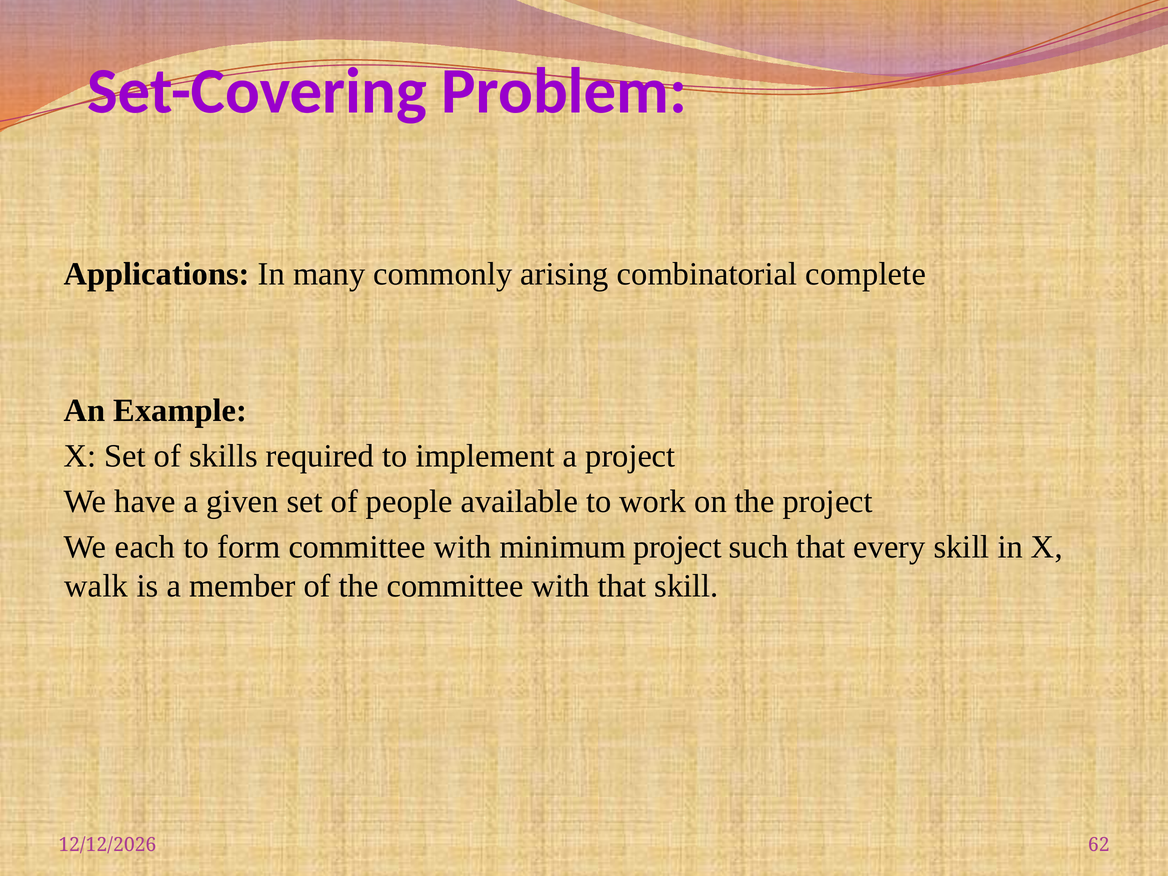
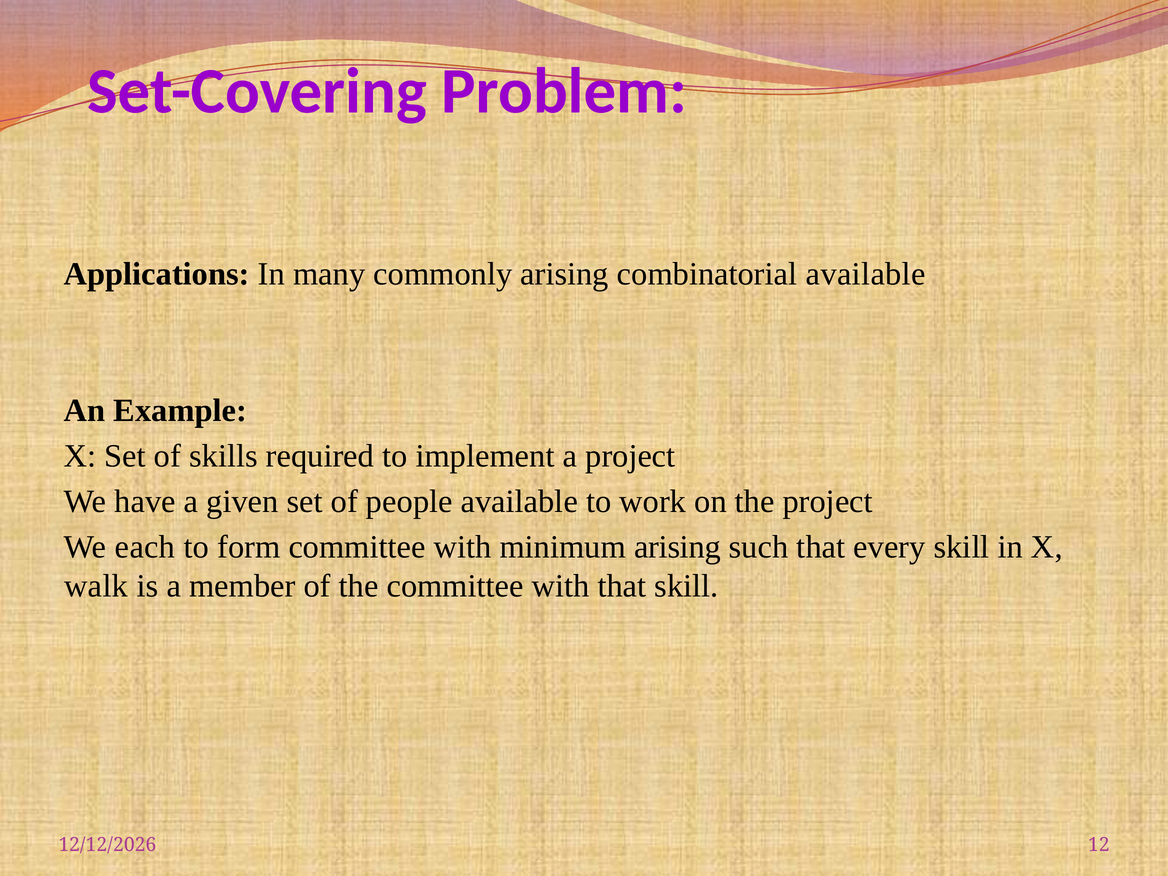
combinatorial complete: complete -> available (866, 274)
minimum project: project -> arising (677, 547)
62: 62 -> 12 (1099, 845)
